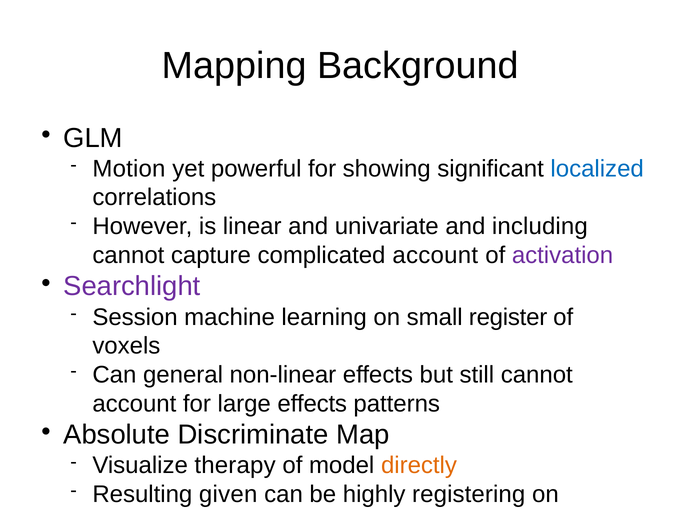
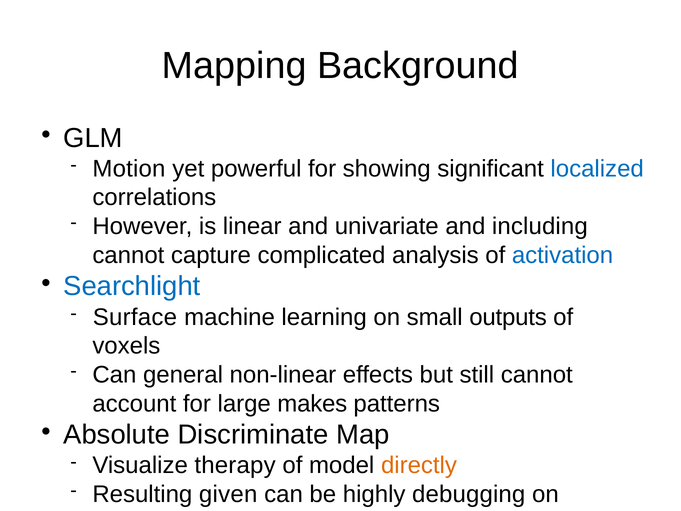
complicated account: account -> analysis (435, 255)
activation colour: purple -> blue (563, 255)
Searchlight colour: purple -> blue (132, 286)
Session: Session -> Surface (135, 317)
register: register -> outputs (508, 317)
large effects: effects -> makes (312, 403)
registering: registering -> debugging (469, 494)
